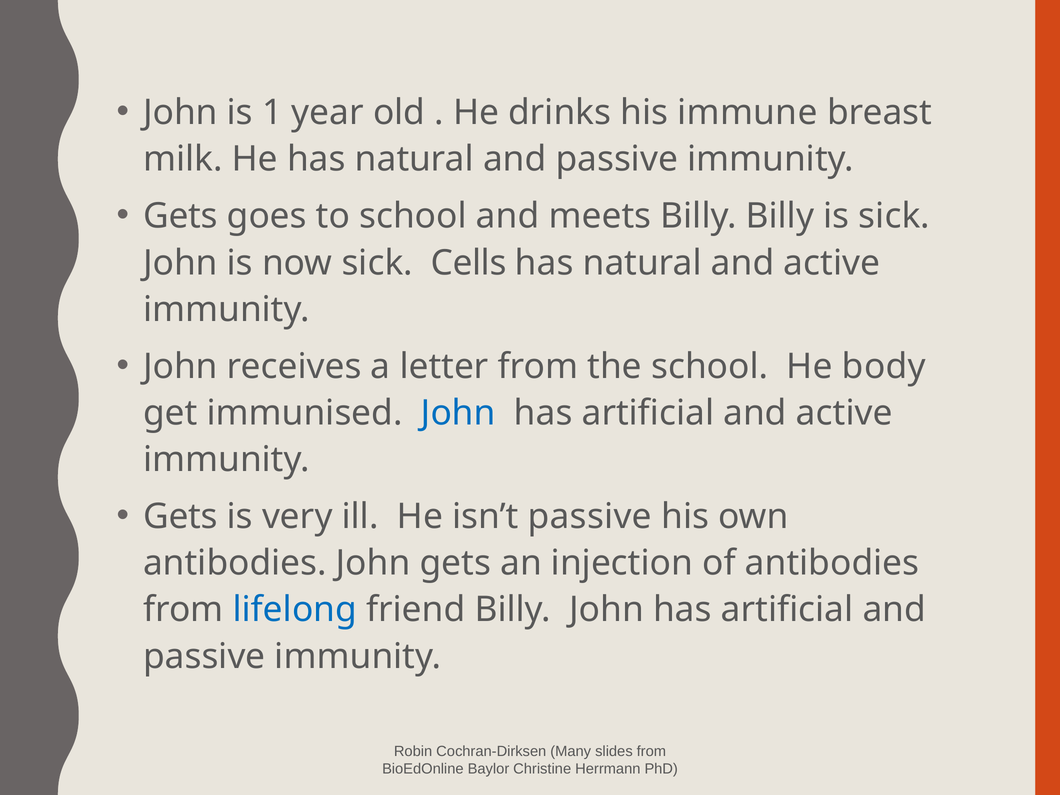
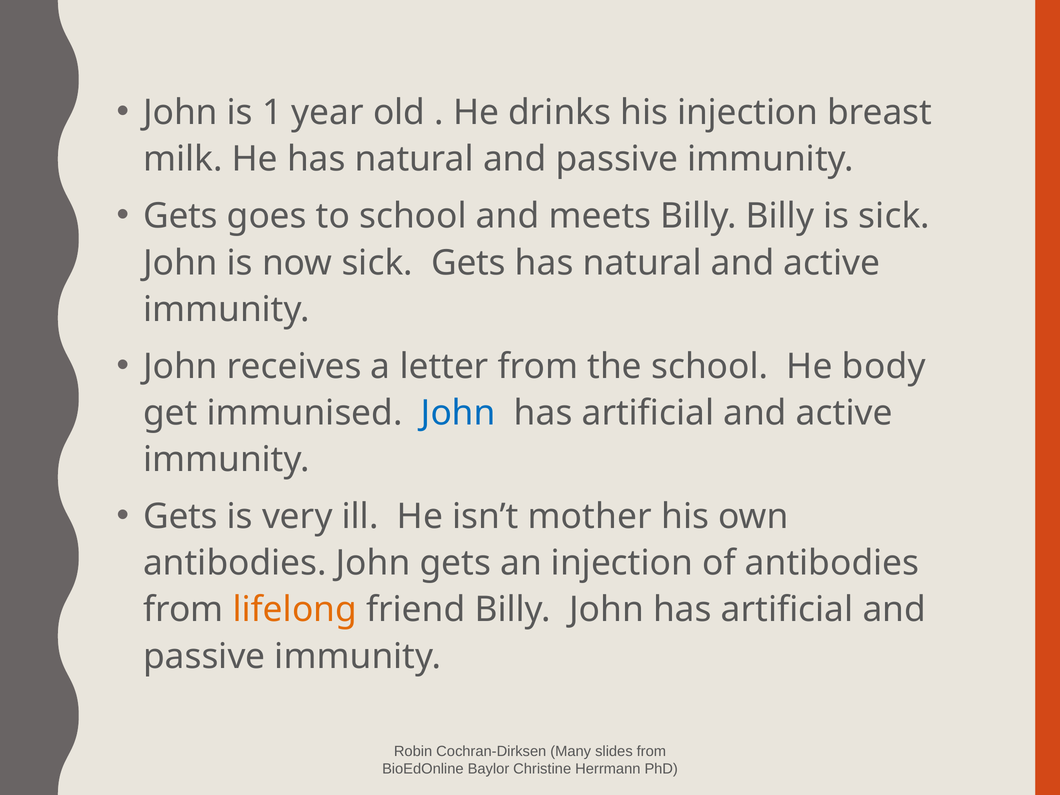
his immune: immune -> injection (748, 113)
sick Cells: Cells -> Gets (469, 263)
isn’t passive: passive -> mother (590, 517)
lifelong colour: blue -> orange (295, 610)
